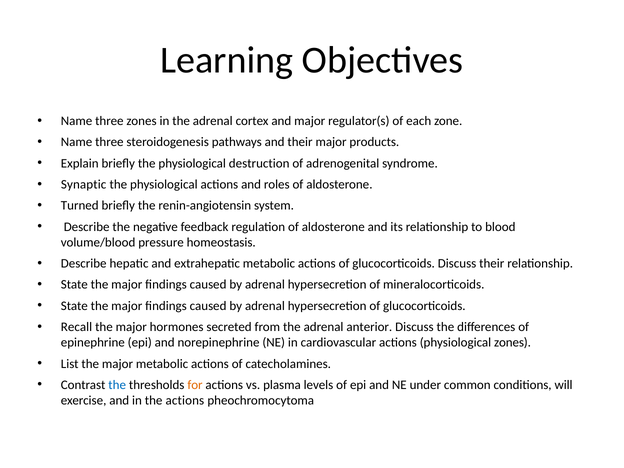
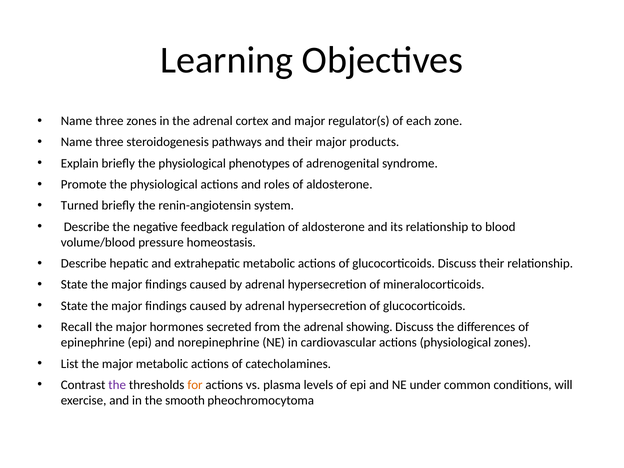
destruction: destruction -> phenotypes (259, 163)
Synaptic: Synaptic -> Promote (84, 184)
anterior: anterior -> showing (369, 327)
the colour: blue -> purple (117, 385)
the actions: actions -> smooth (185, 401)
